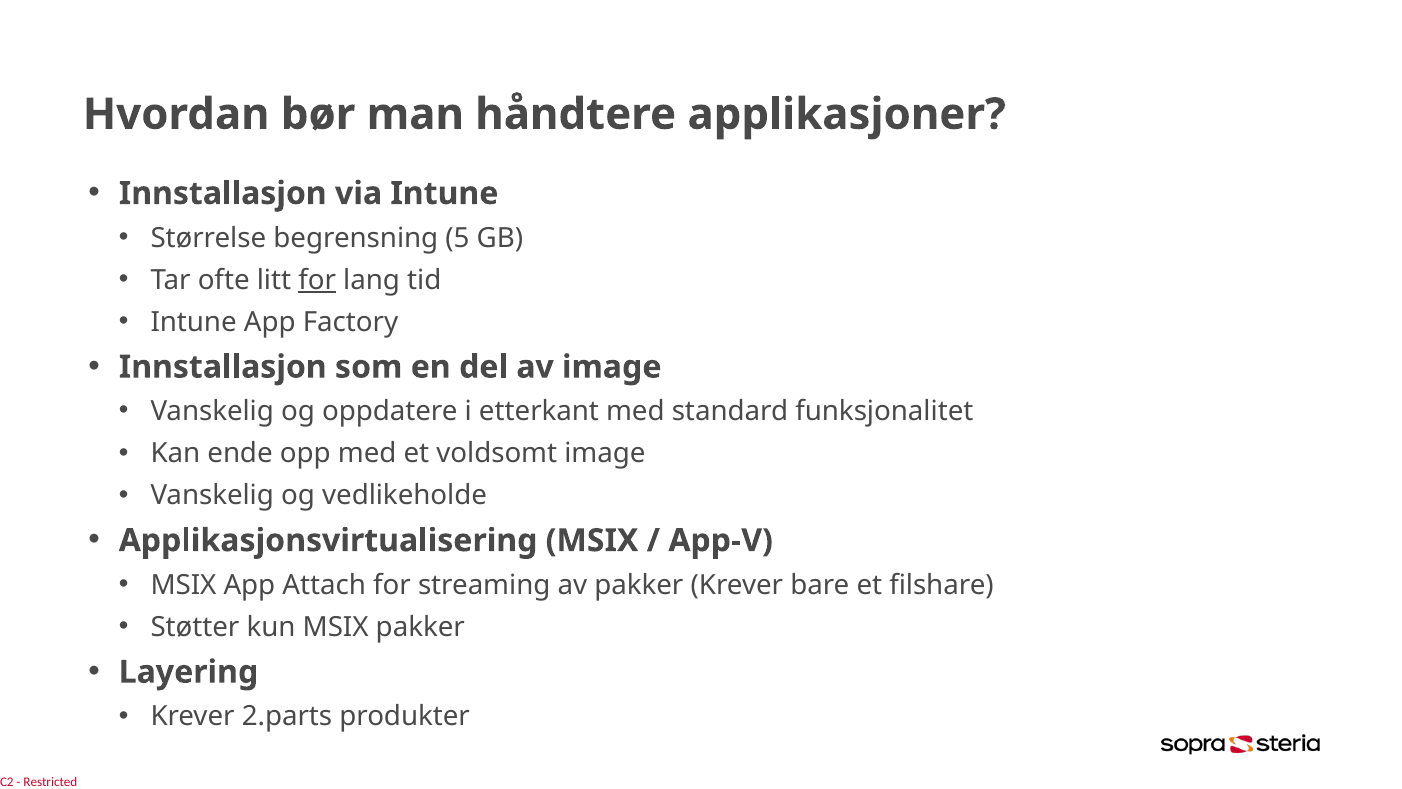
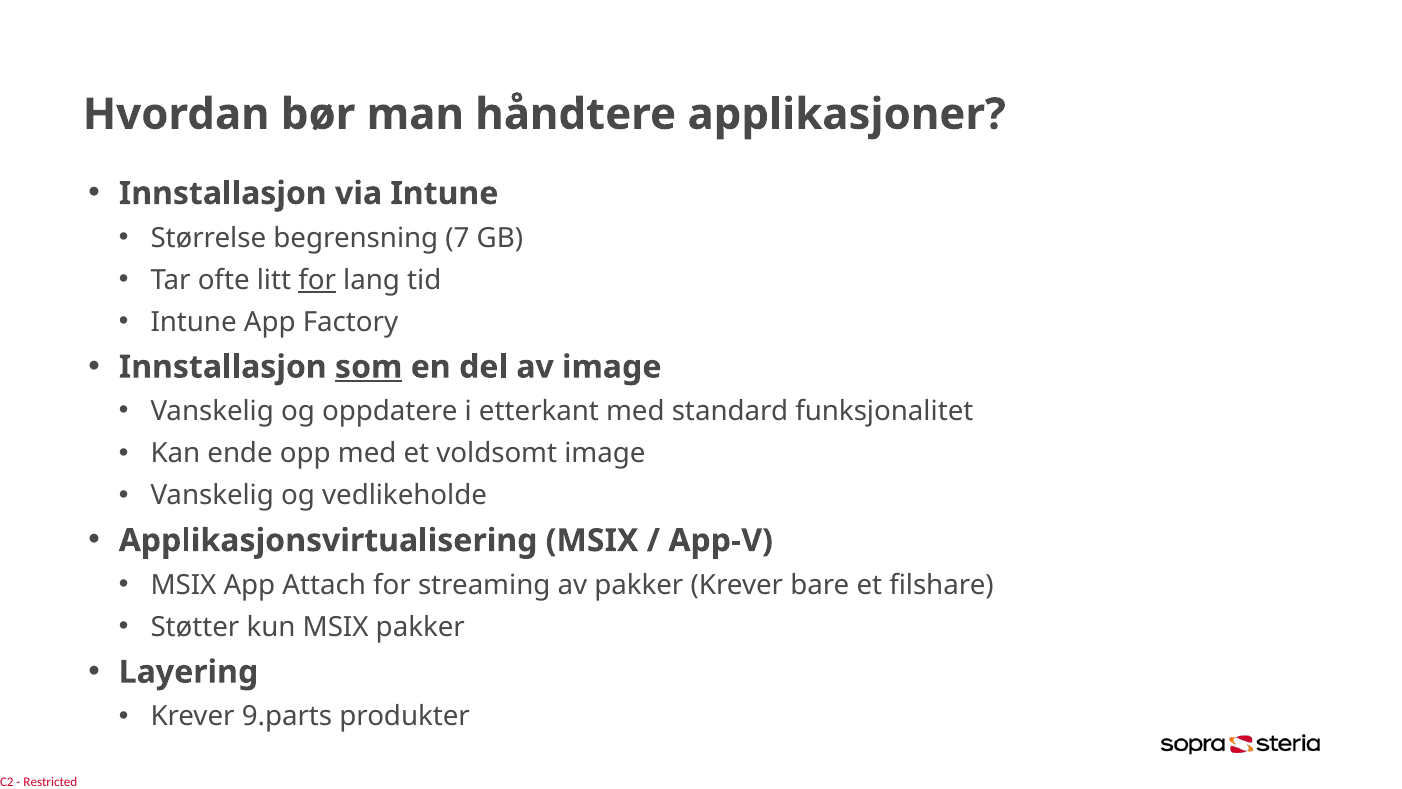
5: 5 -> 7 (457, 238)
som underline: none -> present (369, 367)
2.parts: 2.parts -> 9.parts (287, 716)
